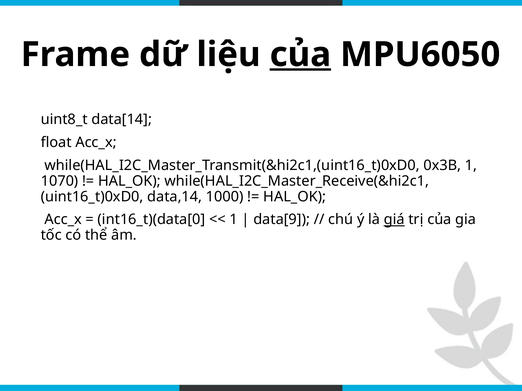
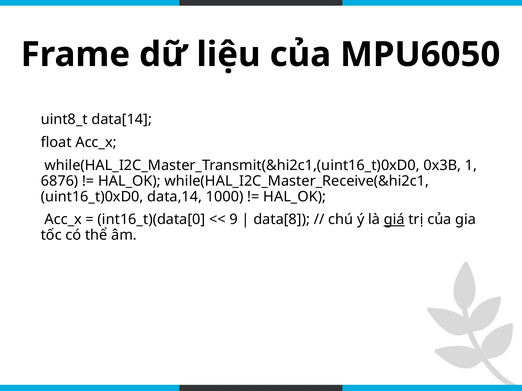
của underline: present -> none (300, 55)
1070: 1070 -> 6876 (60, 181)
1: 1 -> 9 (234, 220)
data[9: data[9 -> data[8 (282, 220)
